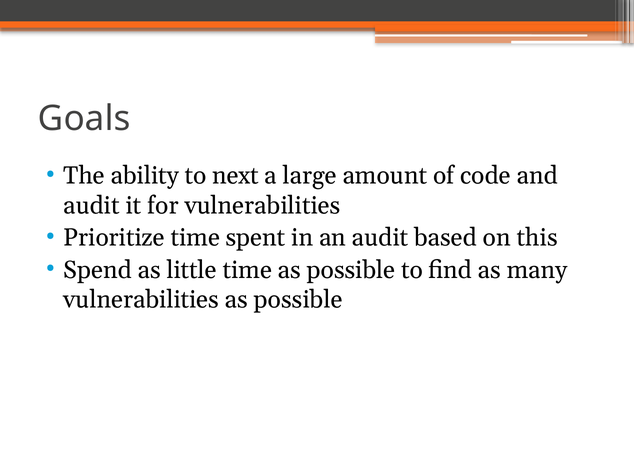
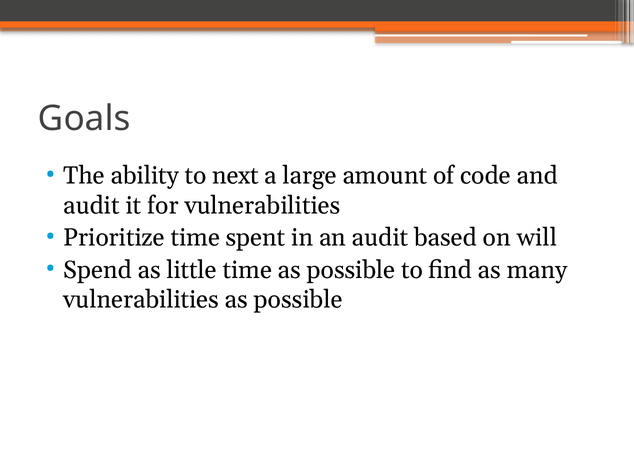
this: this -> will (537, 237)
